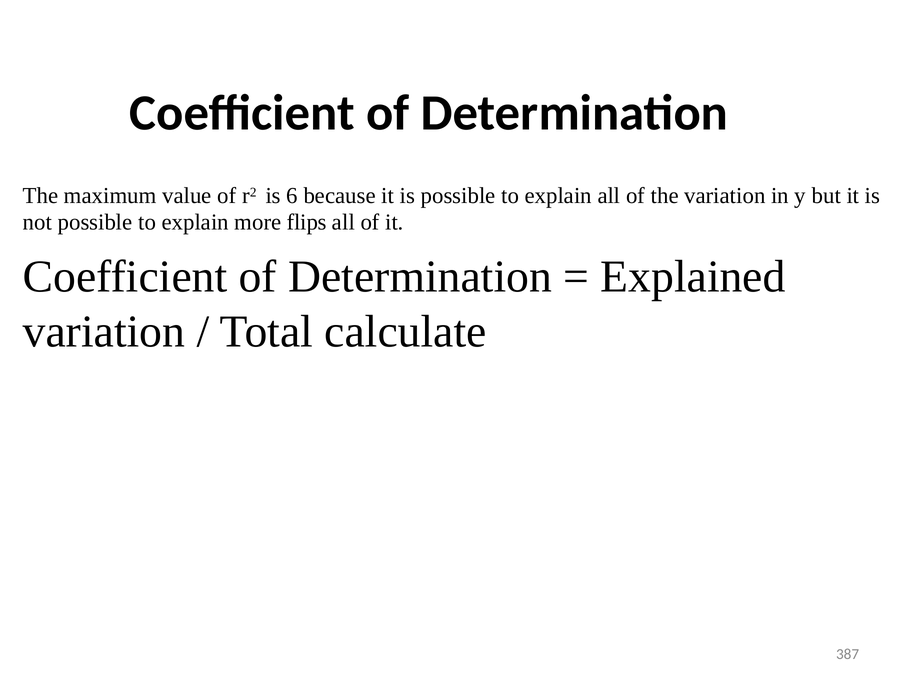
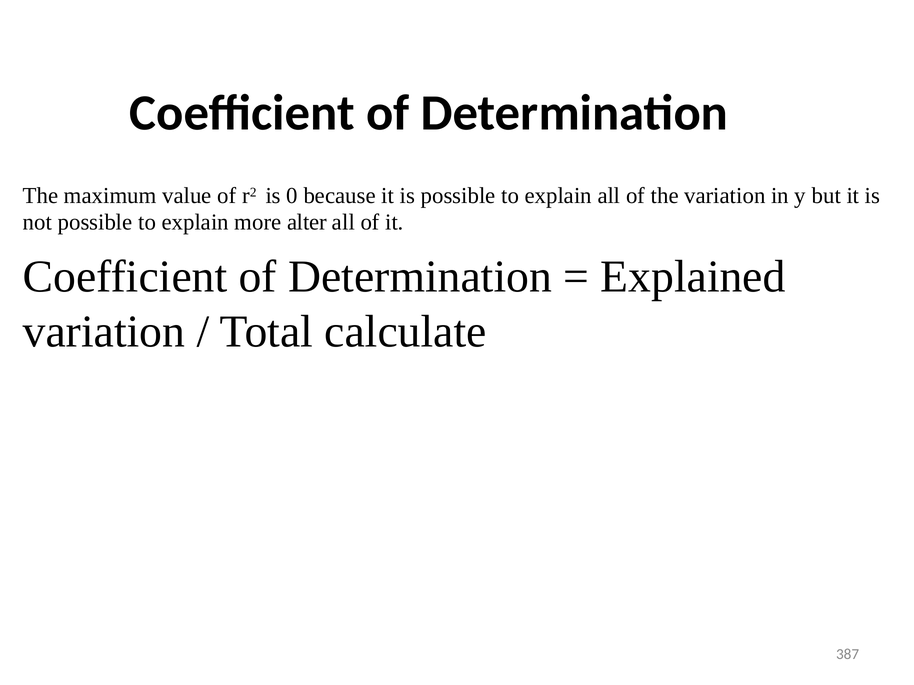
6: 6 -> 0 (292, 196)
flips: flips -> alter (307, 222)
